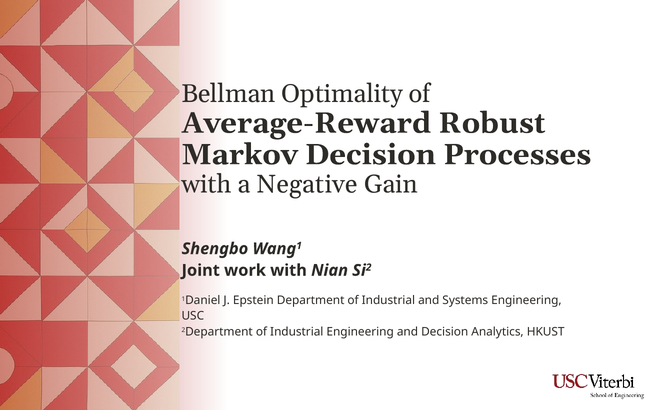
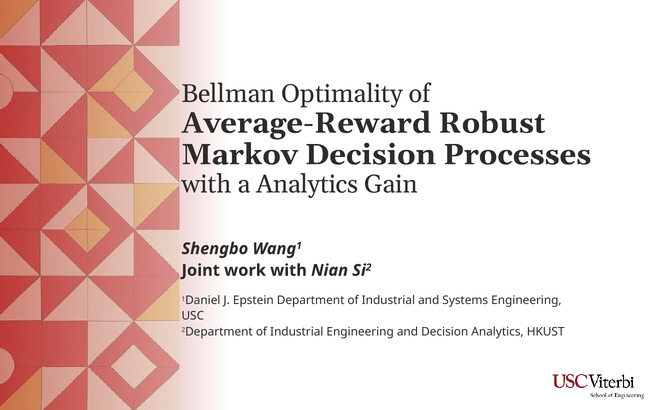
a Negative: Negative -> Analytics (307, 184)
